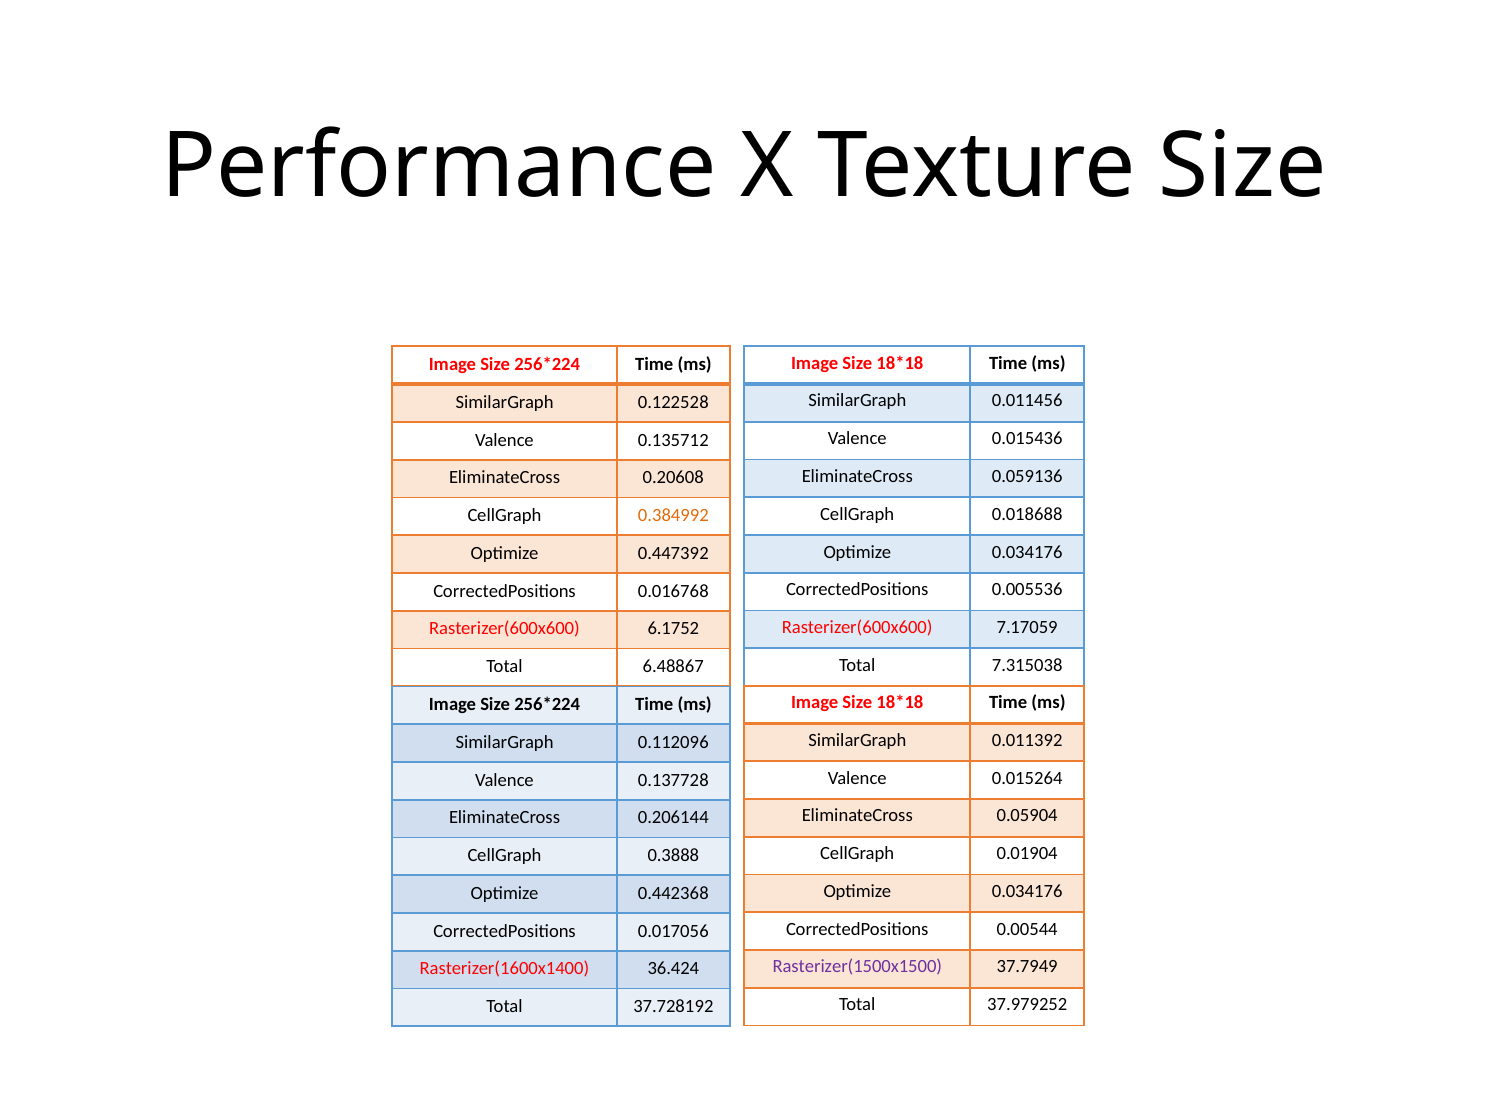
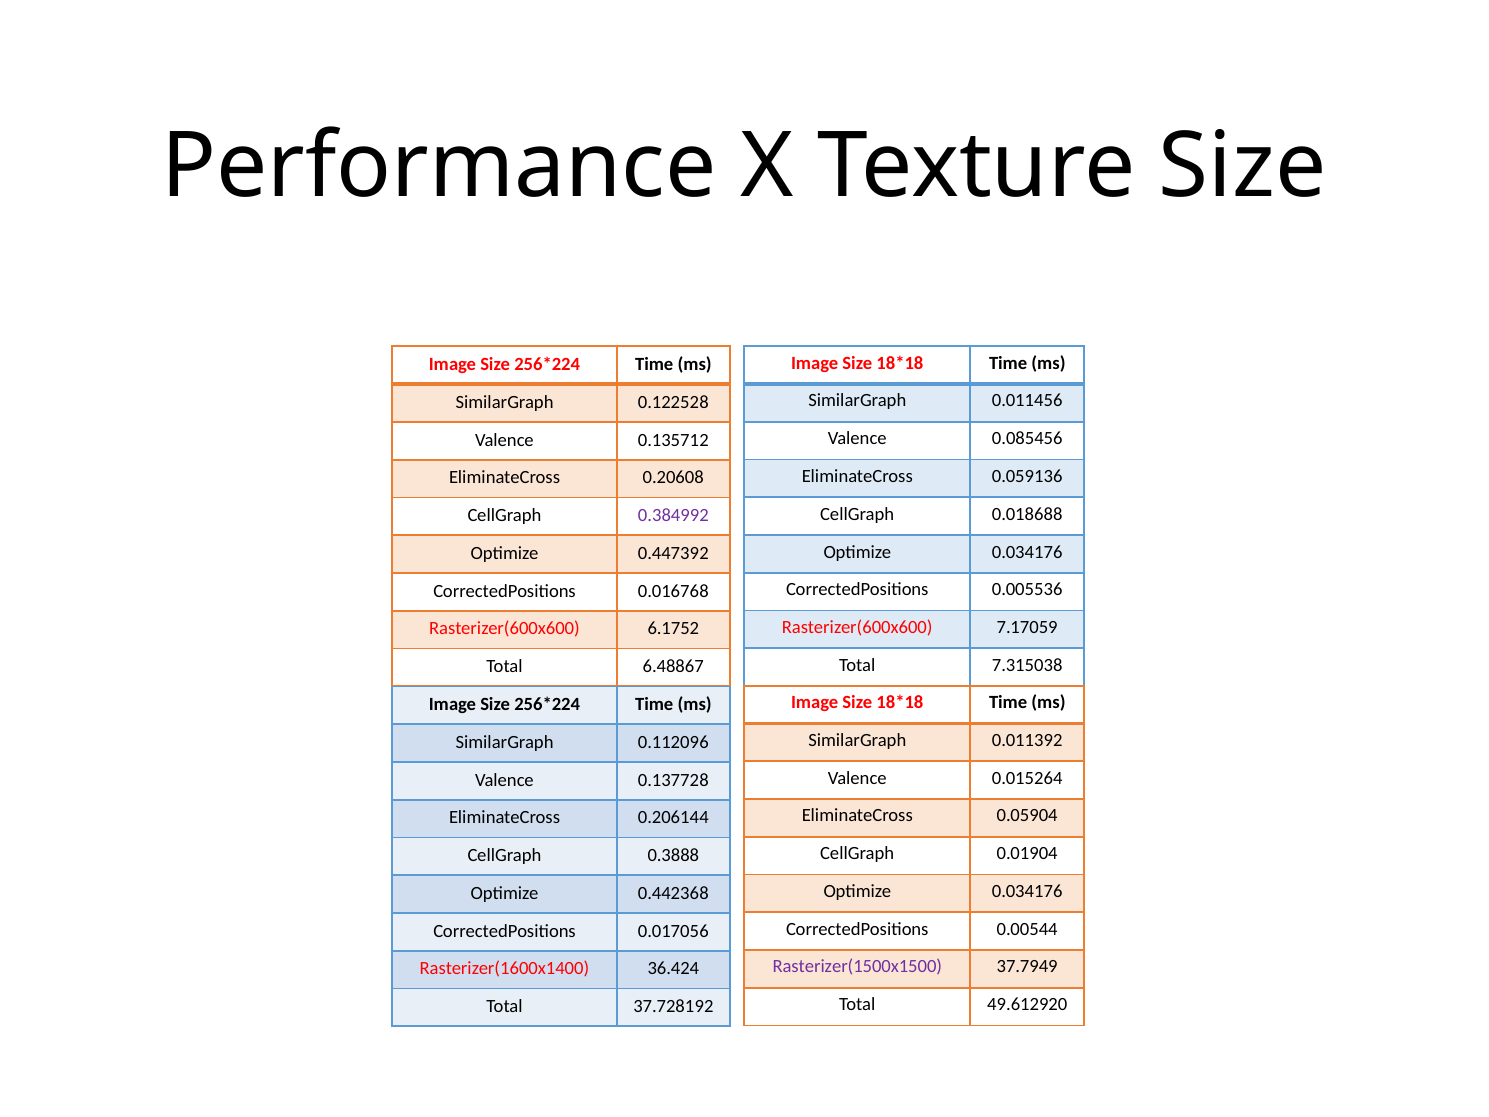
0.015436: 0.015436 -> 0.085456 (1027, 438)
0.384992 colour: orange -> purple (673, 515)
37.979252: 37.979252 -> 49.612920 (1027, 1004)
